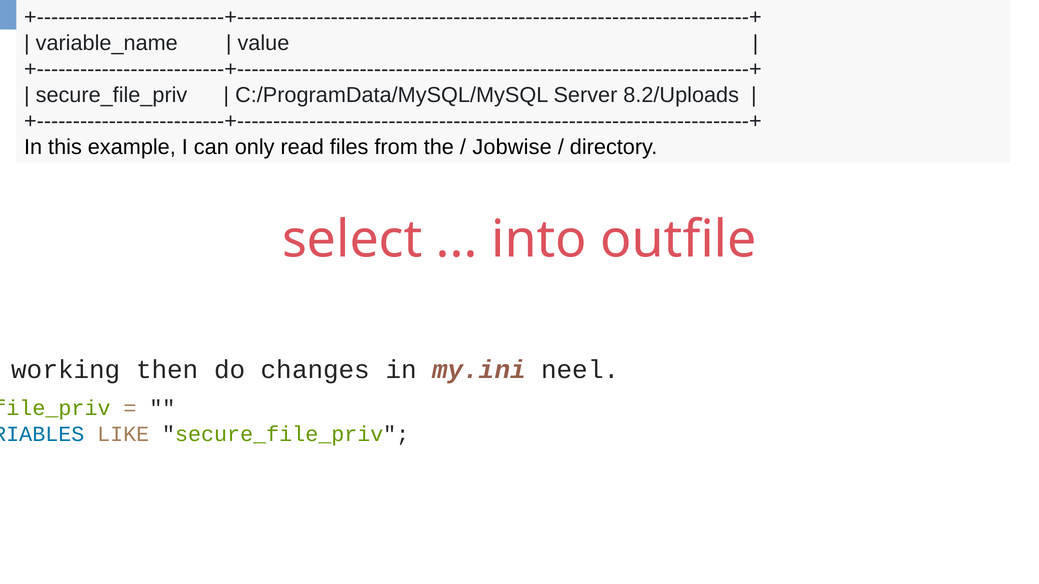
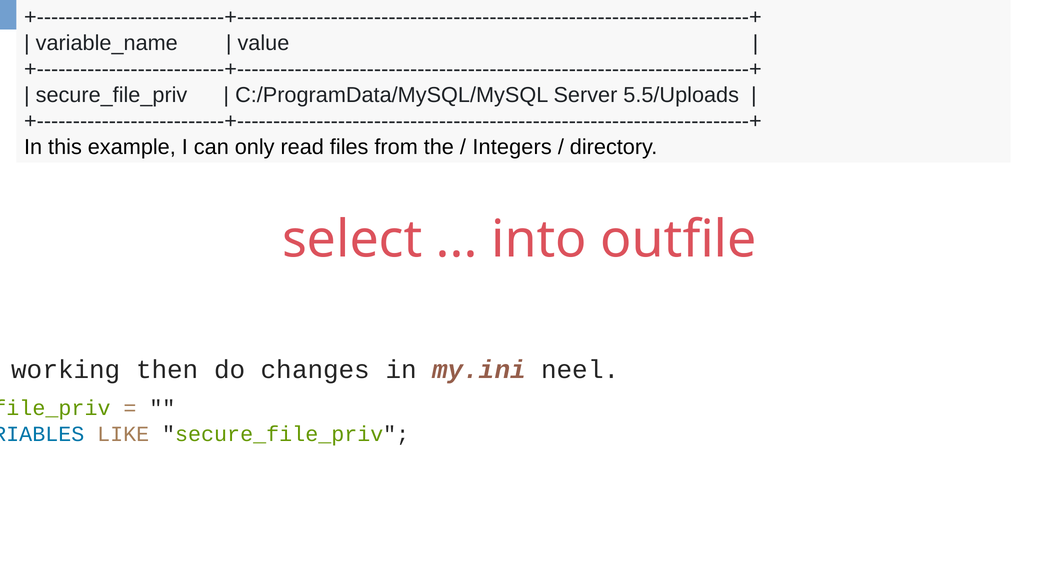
8.2/Uploads: 8.2/Uploads -> 5.5/Uploads (681, 95)
Jobwise: Jobwise -> Integers (512, 147)
